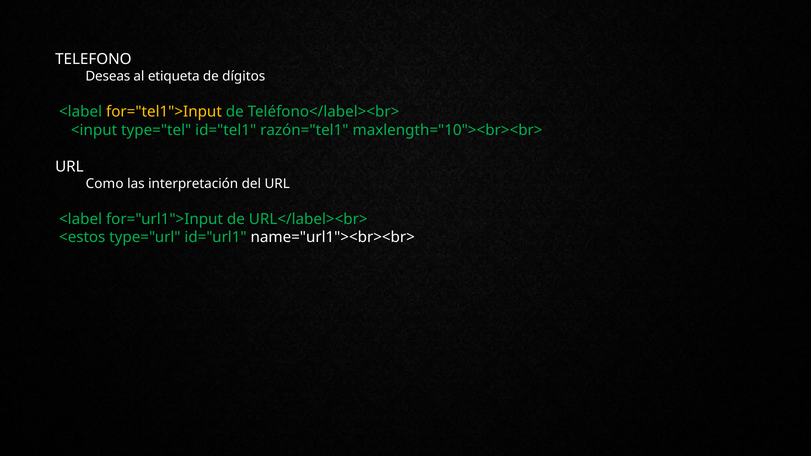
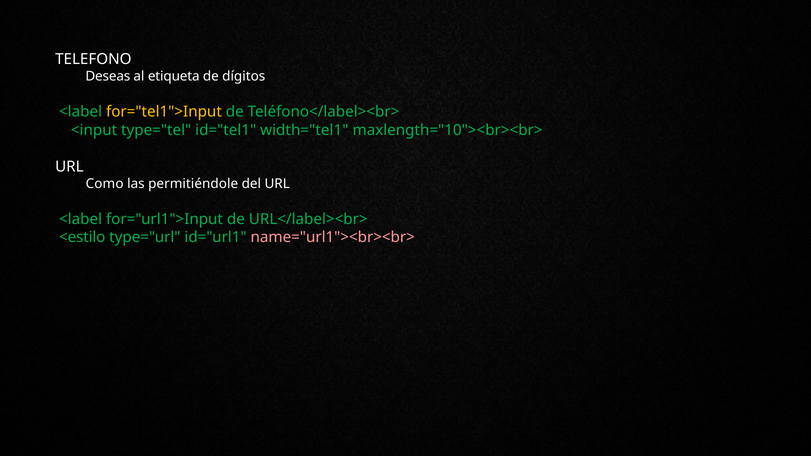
razón="tel1: razón="tel1 -> width="tel1 (304, 130)
interpretación: interpretación -> permitiéndole (193, 184)
<estos: <estos -> <estilo (82, 238)
name="url1"><br><br> colour: white -> pink (333, 238)
